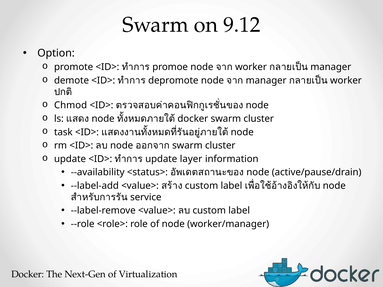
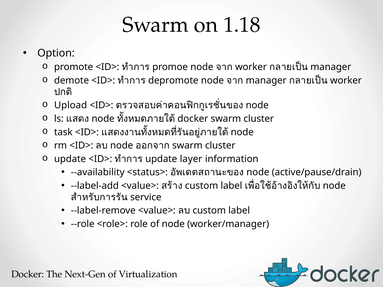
9.12: 9.12 -> 1.18 (242, 25)
Chmod: Chmod -> Upload (71, 105)
